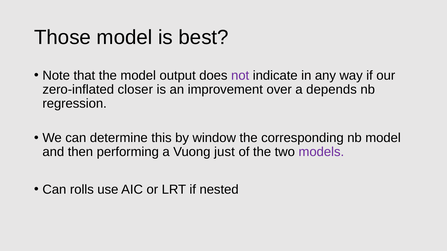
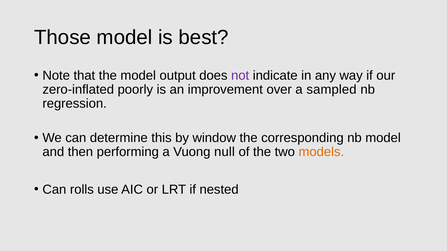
closer: closer -> poorly (135, 90)
depends: depends -> sampled (332, 90)
just: just -> null (224, 152)
models colour: purple -> orange (321, 152)
